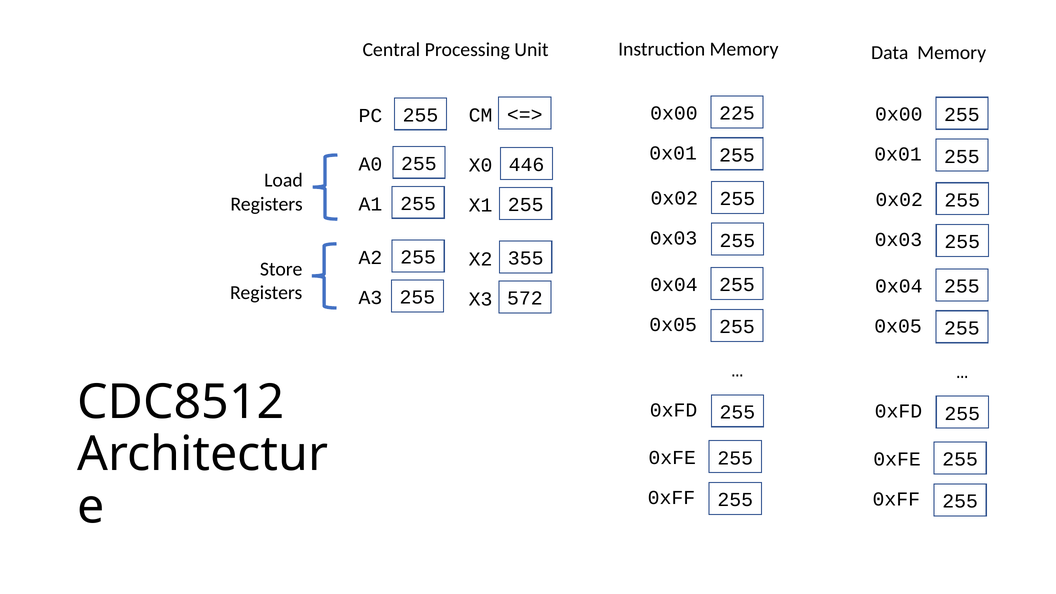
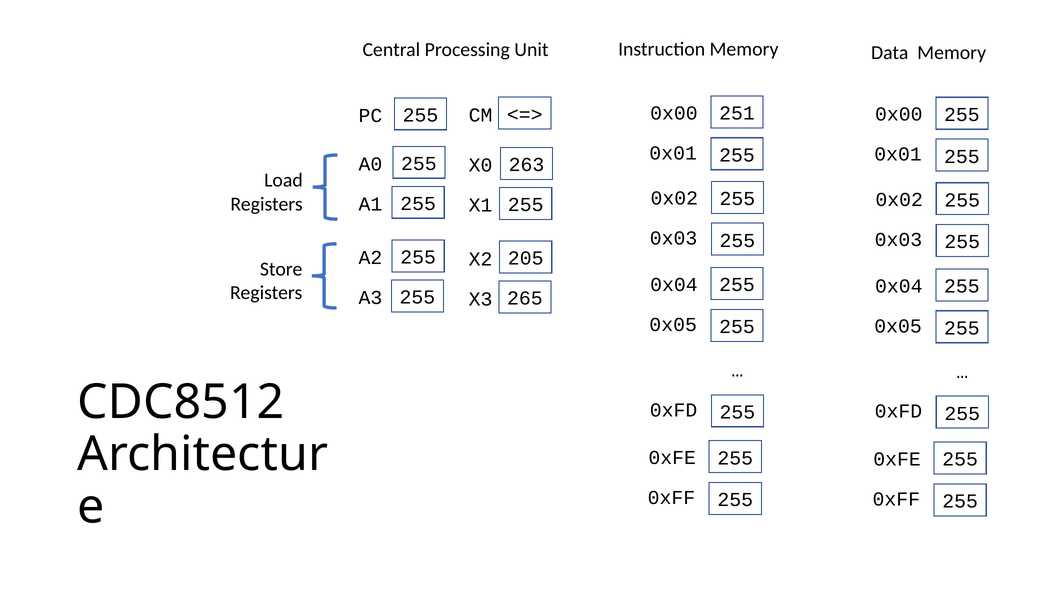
225: 225 -> 251 (737, 113)
446: 446 -> 263 (526, 165)
355: 355 -> 205 (526, 258)
572: 572 -> 265 (525, 298)
